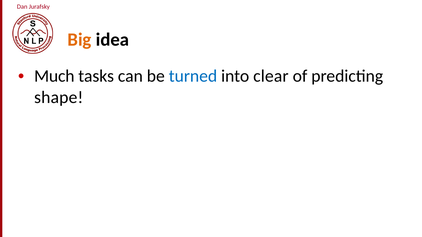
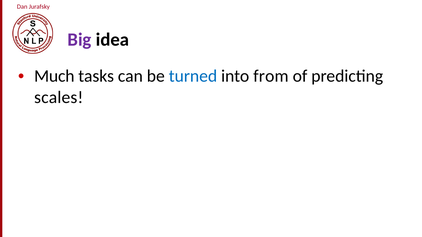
Big colour: orange -> purple (80, 40)
clear: clear -> from (271, 76)
shape: shape -> scales (59, 97)
